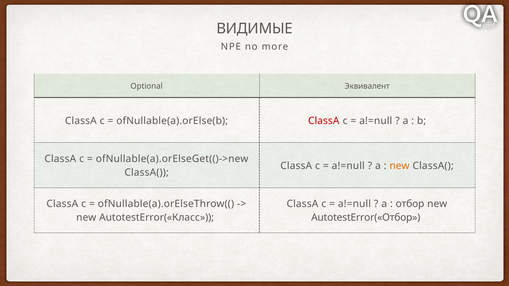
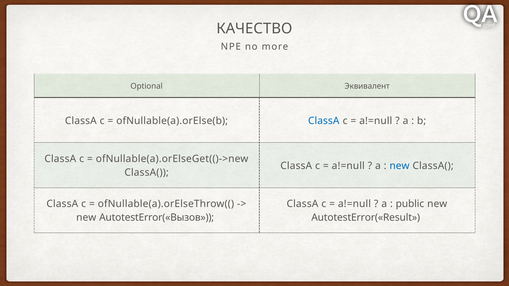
ВИДИМЫЕ: ВИДИМЫЕ -> КАЧЕСТВО (254, 29)
ClassA colour: red -> blue (324, 121)
new colour: orange -> blue (399, 166)
отбор: отбор -> public (410, 204)
AutotestError(«Класс: AutotestError(«Класс -> AutotestError(«Вызов (157, 218)
AutotestError(«Отбор: AutotestError(«Отбор -> AutotestError(«Result (366, 218)
